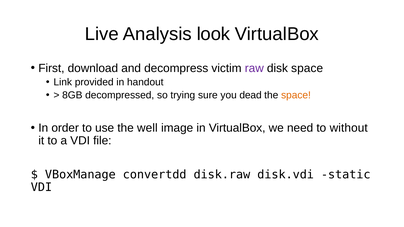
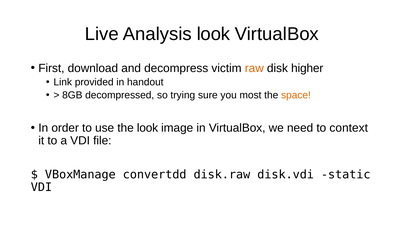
raw colour: purple -> orange (254, 68)
disk space: space -> higher (307, 68)
dead: dead -> most (250, 95)
the well: well -> look (147, 128)
without: without -> context (349, 128)
